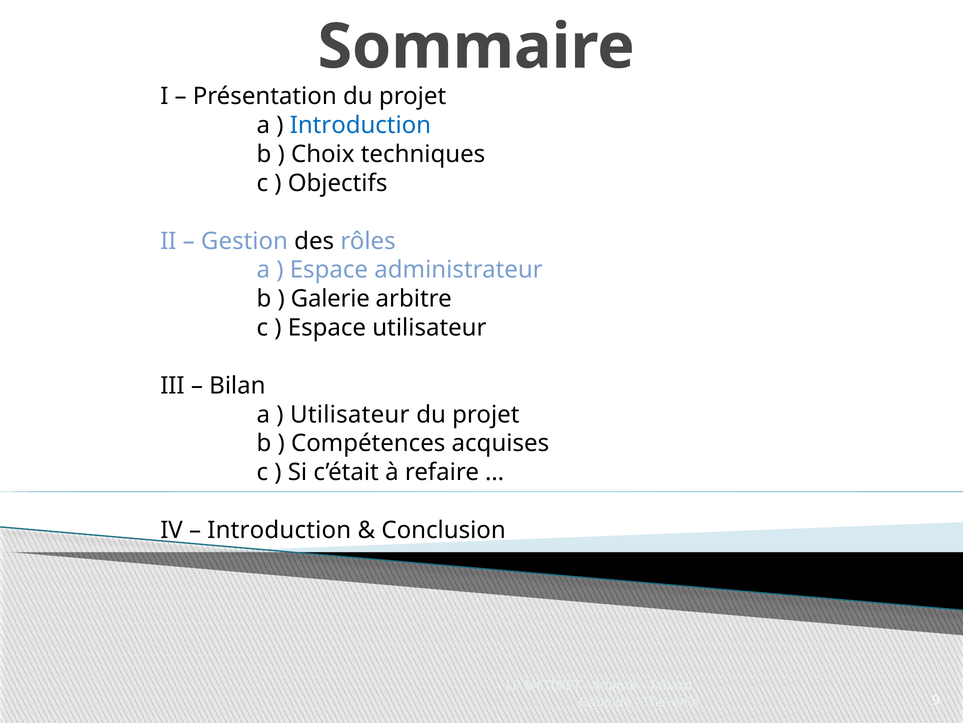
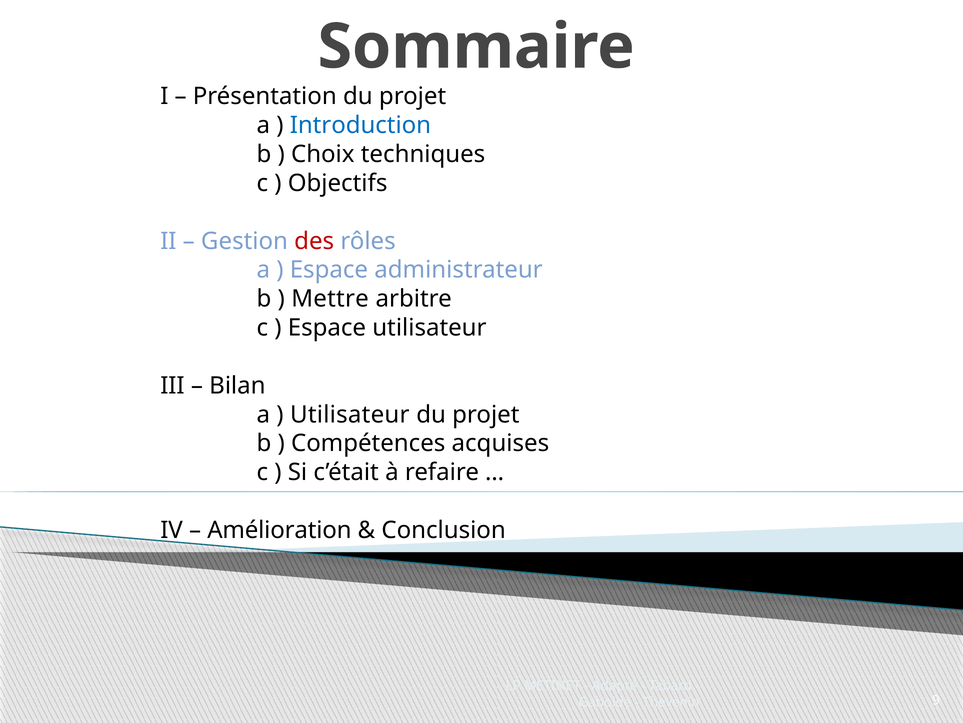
des colour: black -> red (314, 241)
Galerie: Galerie -> Mettre (330, 299)
Introduction: Introduction -> Amélioration (279, 530)
